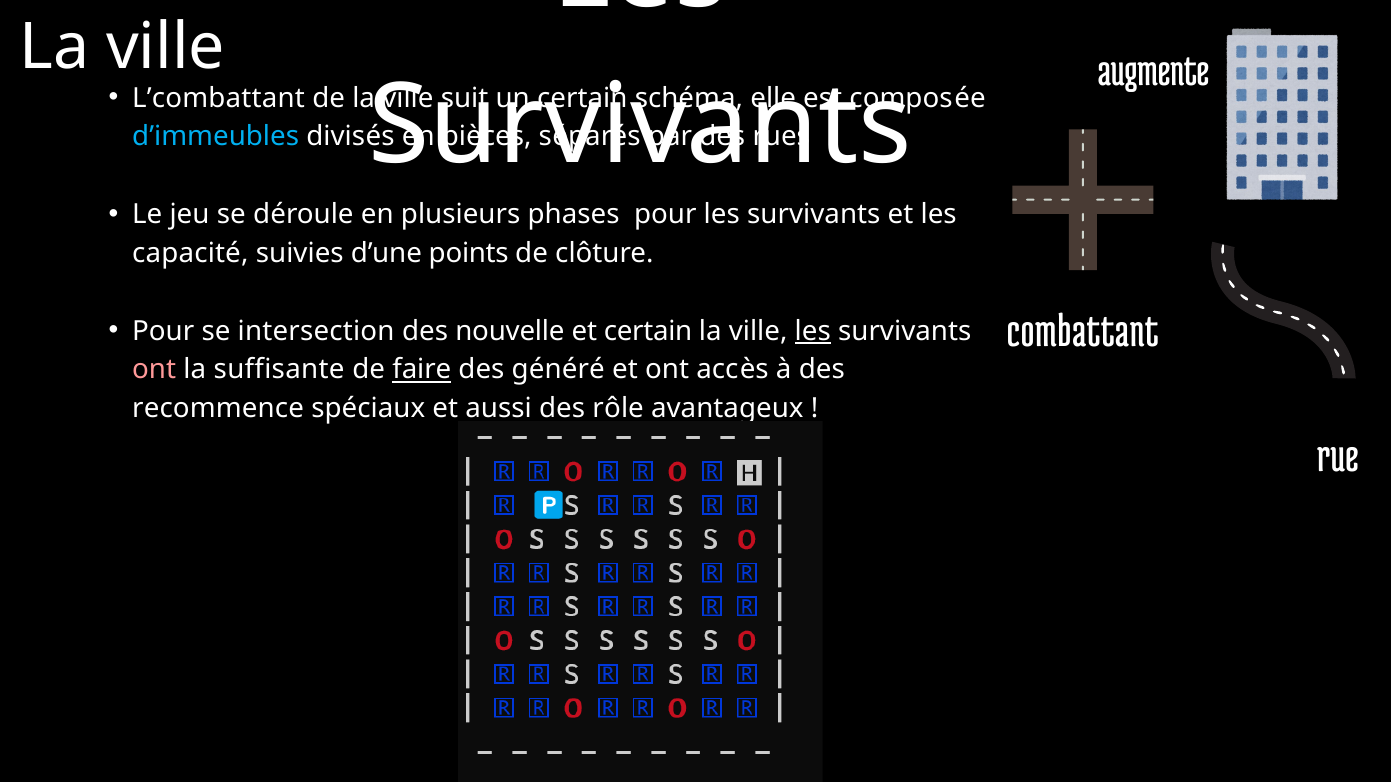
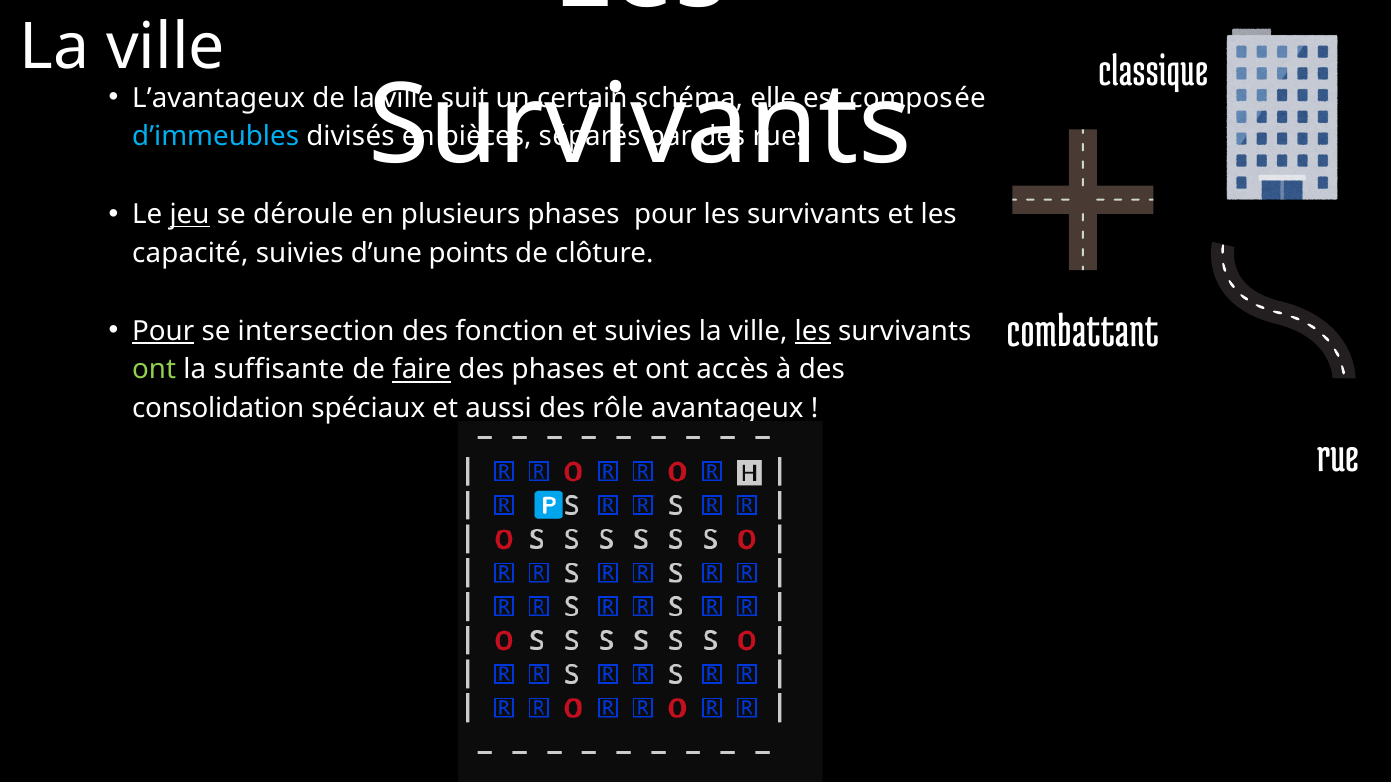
augmente: augmente -> classique (1153, 70)
L’combattant: L’combattant -> L’avantageux (219, 98)
jeu underline: none -> present (190, 215)
Pour underline: none -> present (163, 331)
nouvelle: nouvelle -> fonction (510, 331)
et certain: certain -> suivies (648, 331)
ont colour: pink -> light green (154, 370)
des généré: généré -> phases (558, 370)
recommence: recommence -> consolidation (218, 409)
